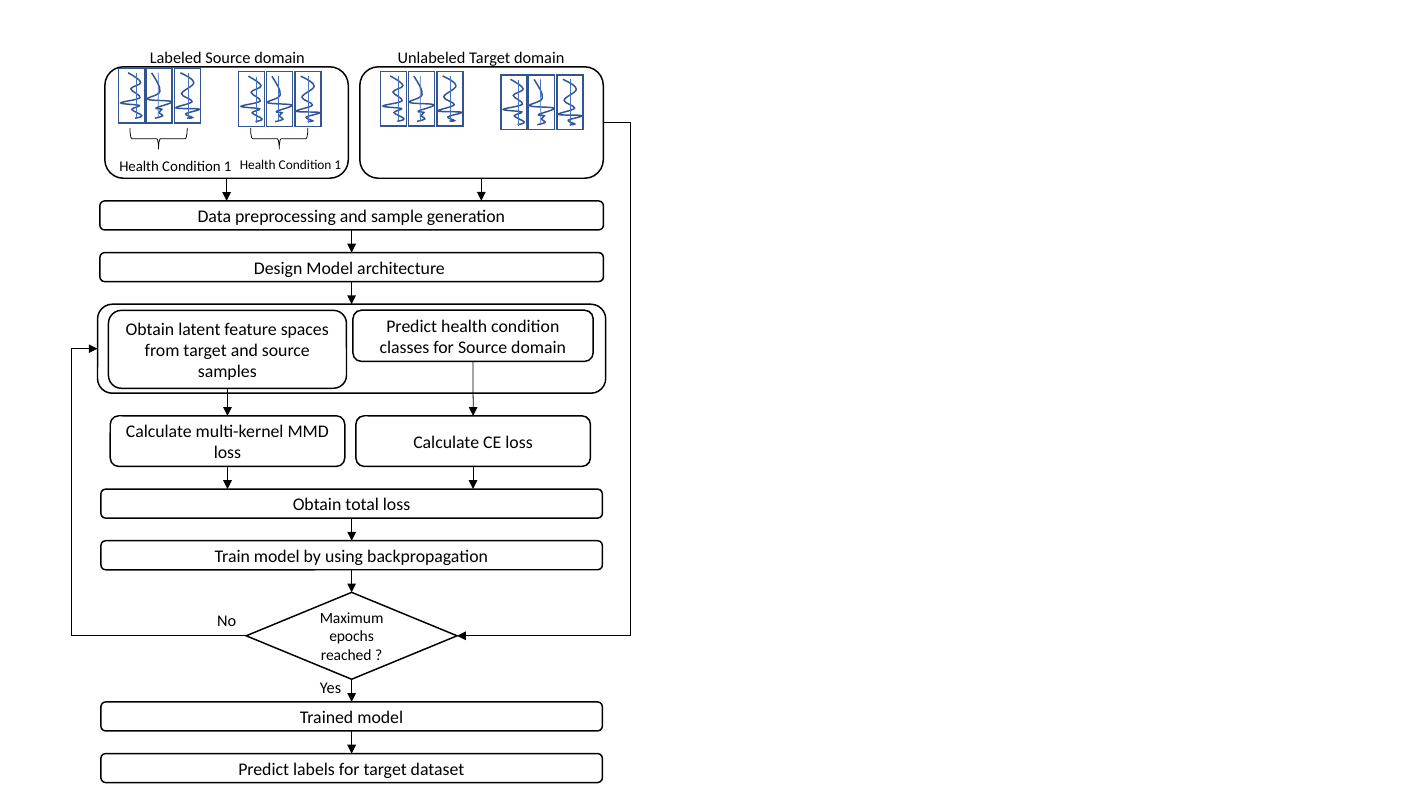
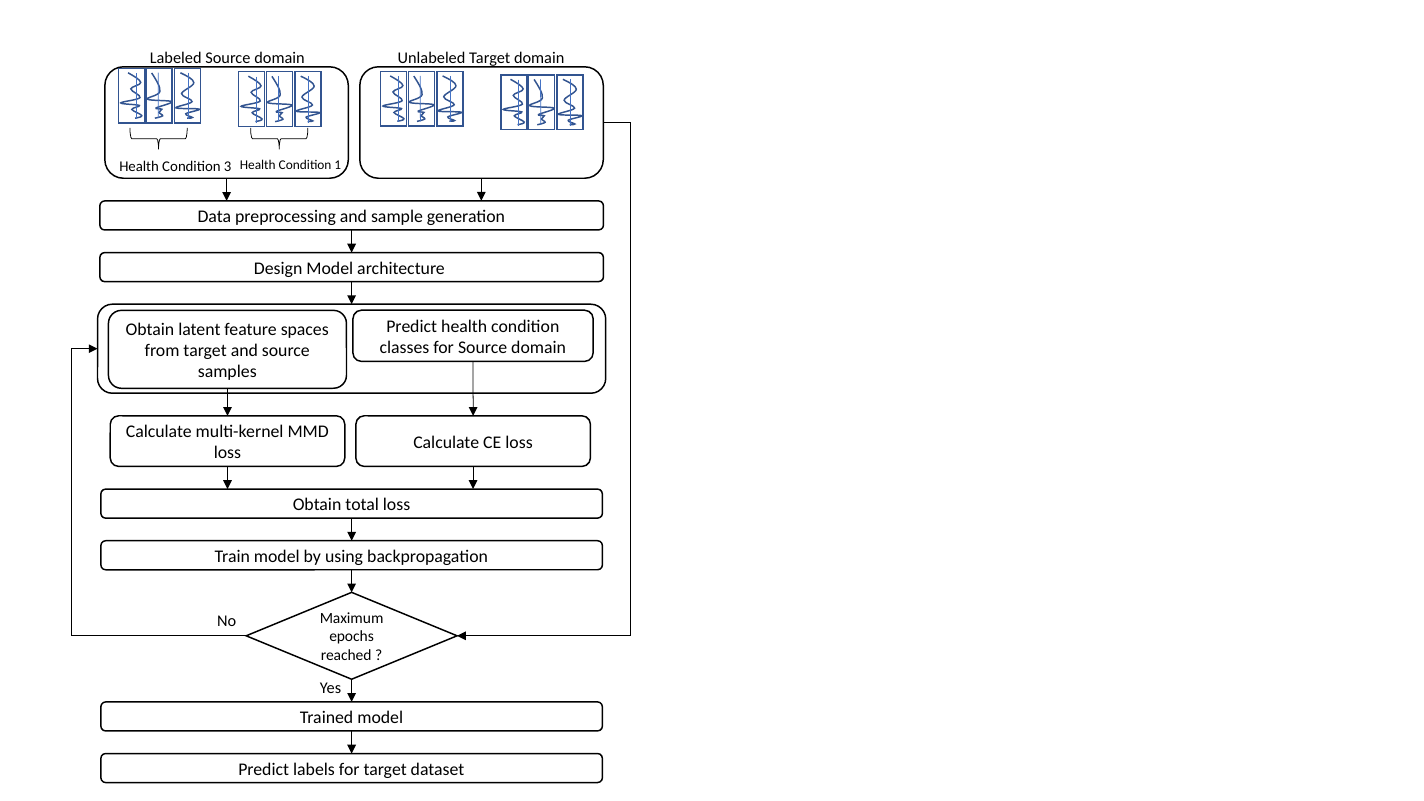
1: 1 -> 3 (228, 166)
